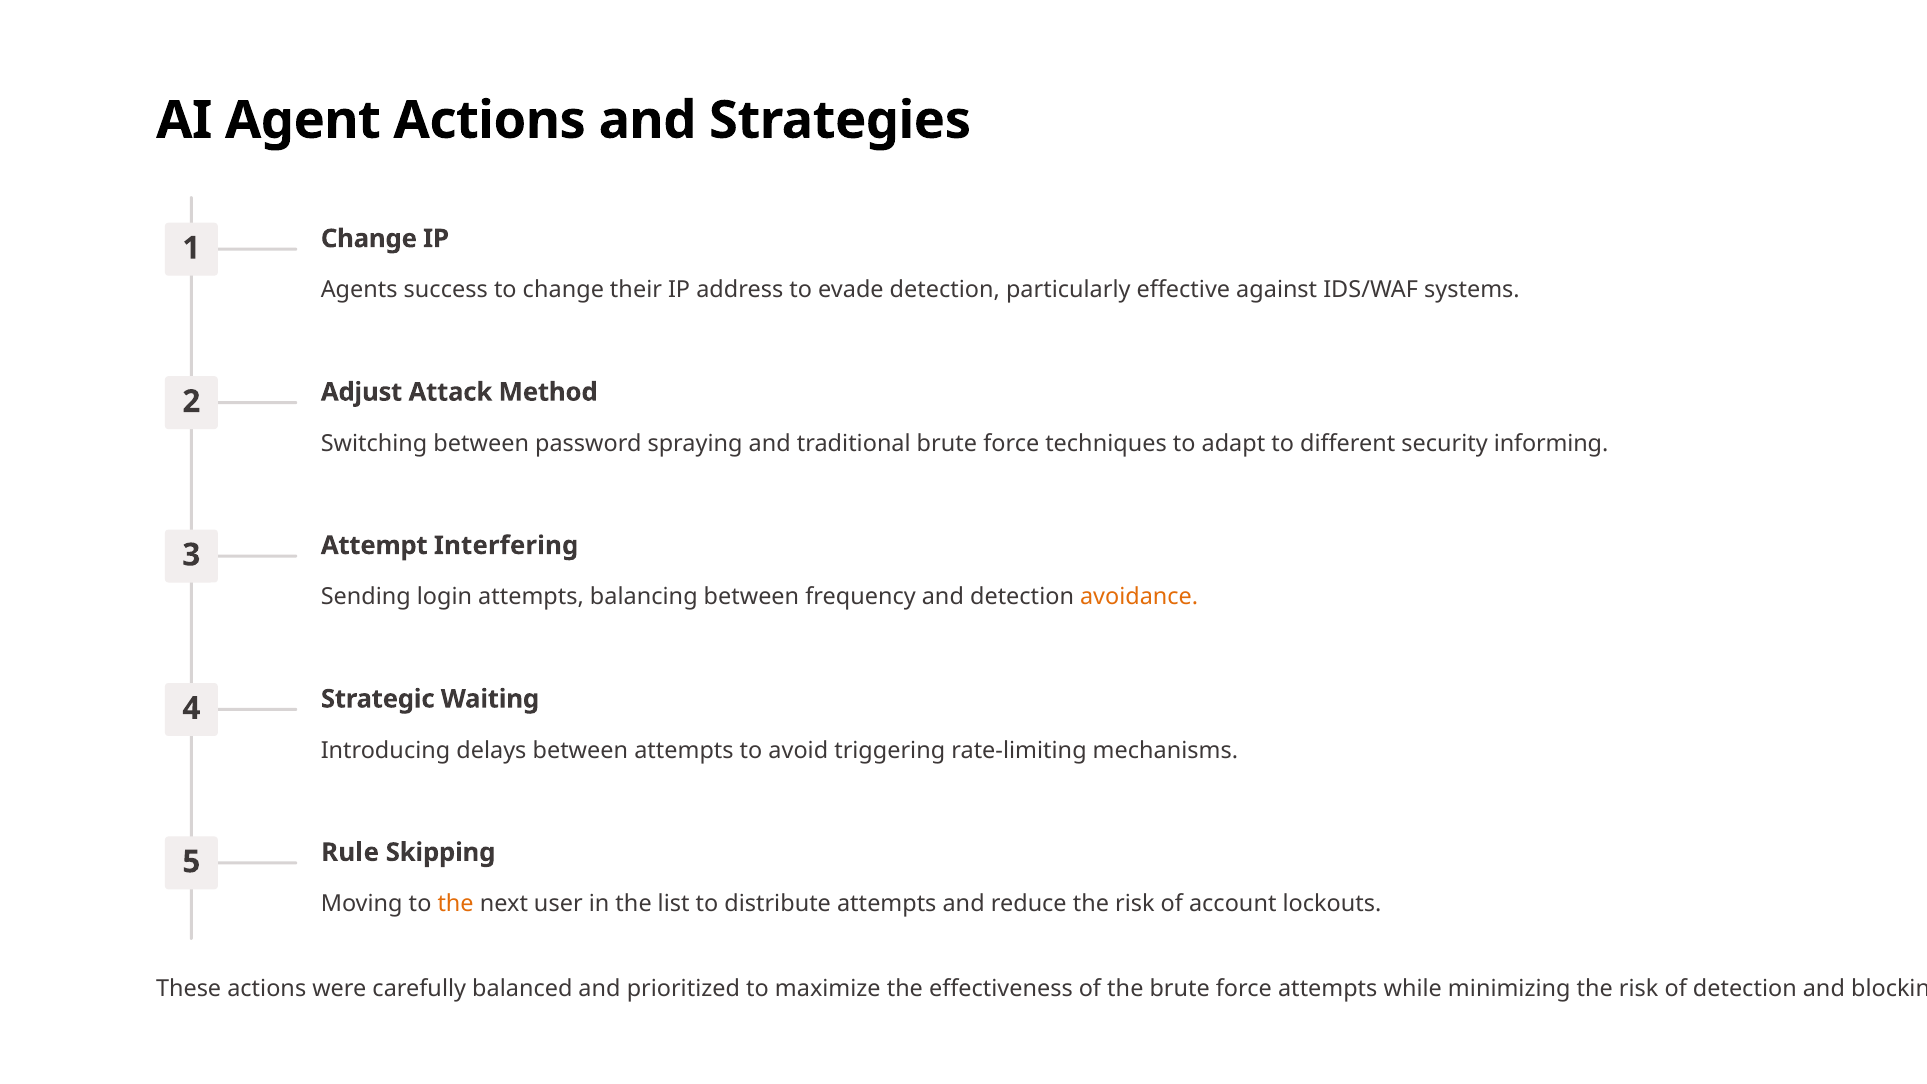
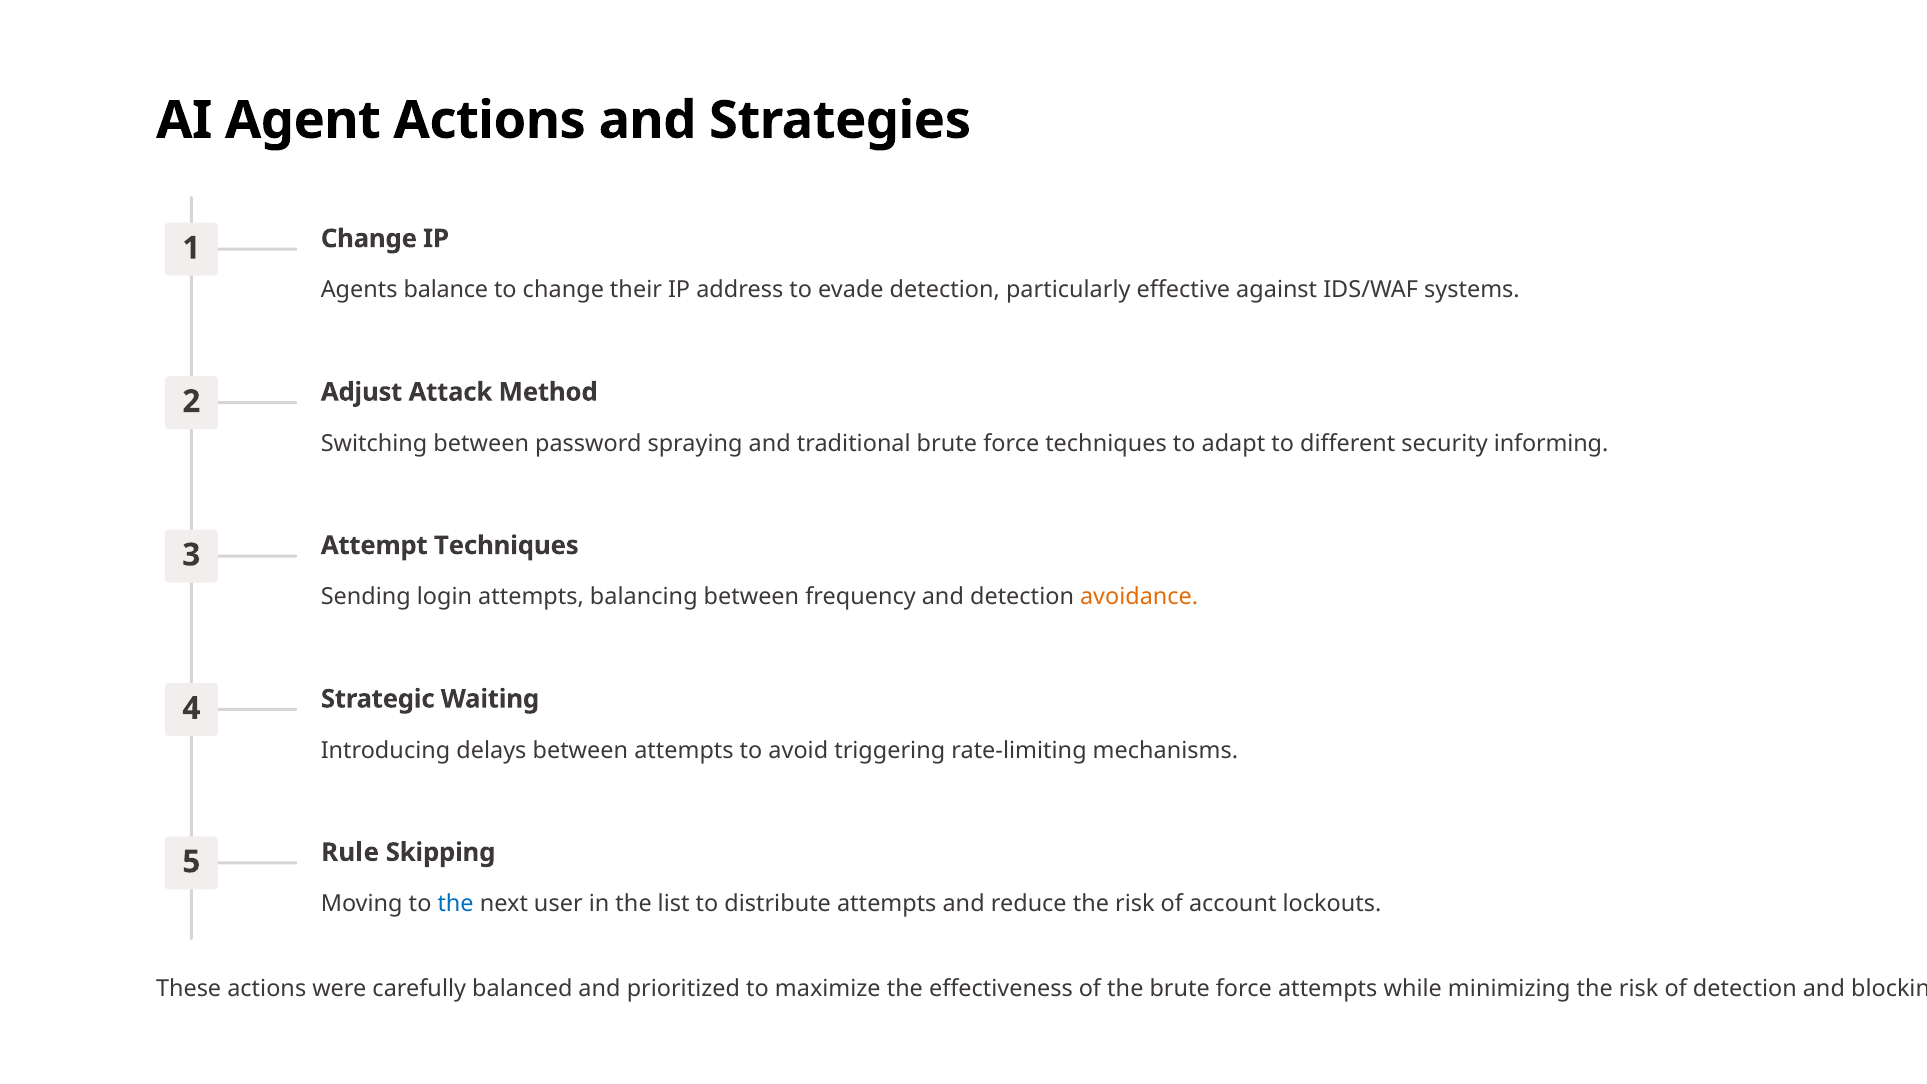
success: success -> balance (446, 290)
Attempt Interfering: Interfering -> Techniques (506, 545)
the colour: orange -> blue (456, 904)
